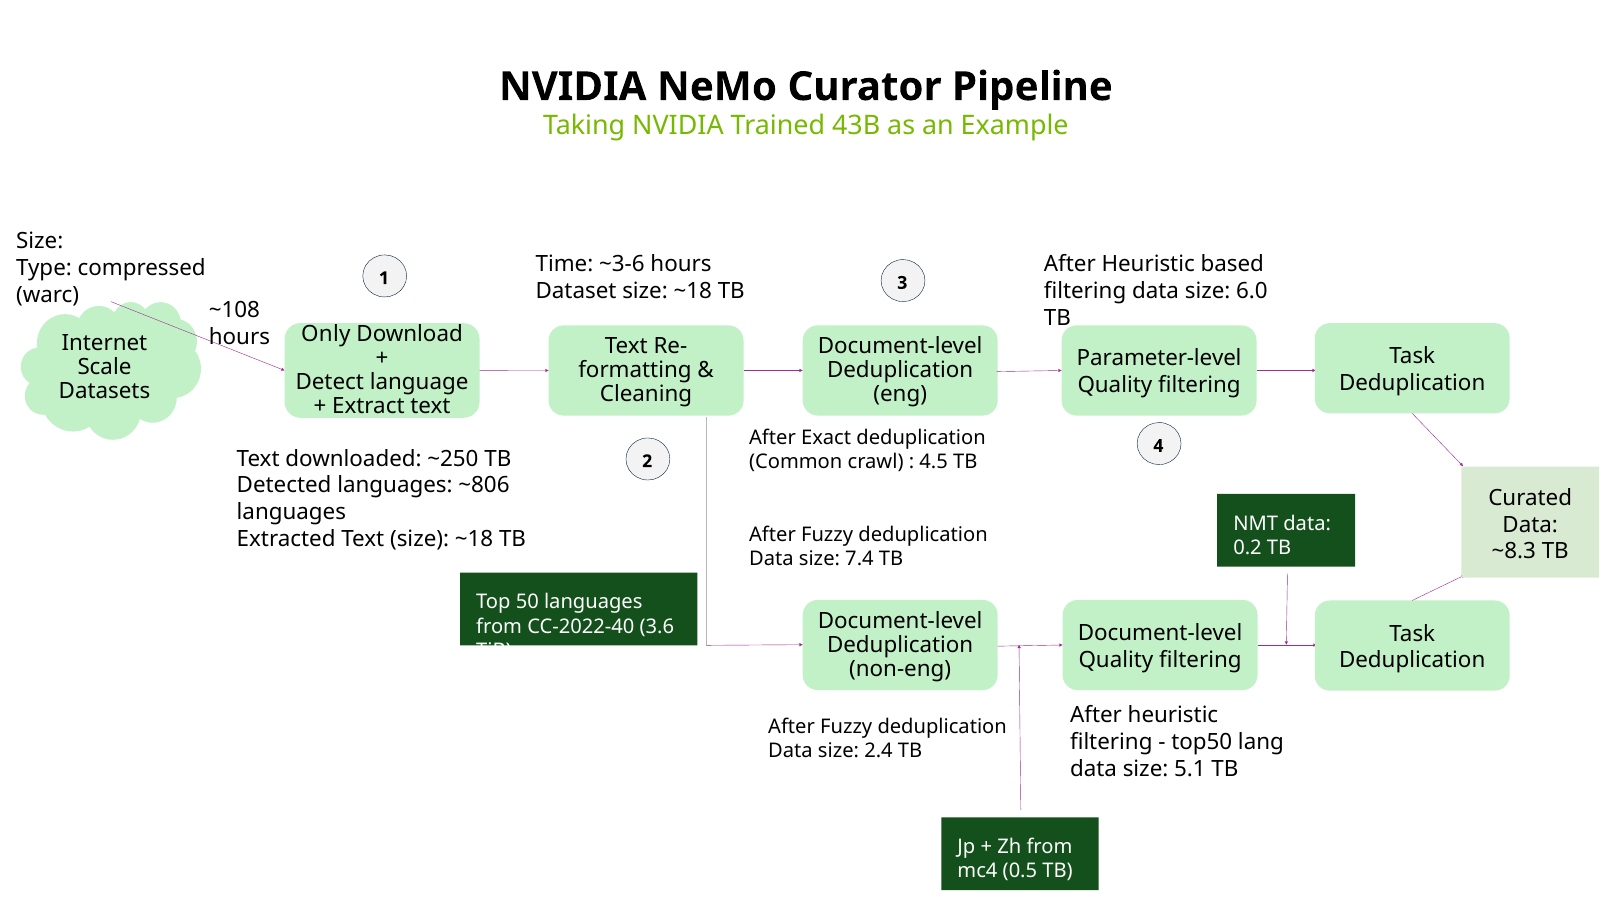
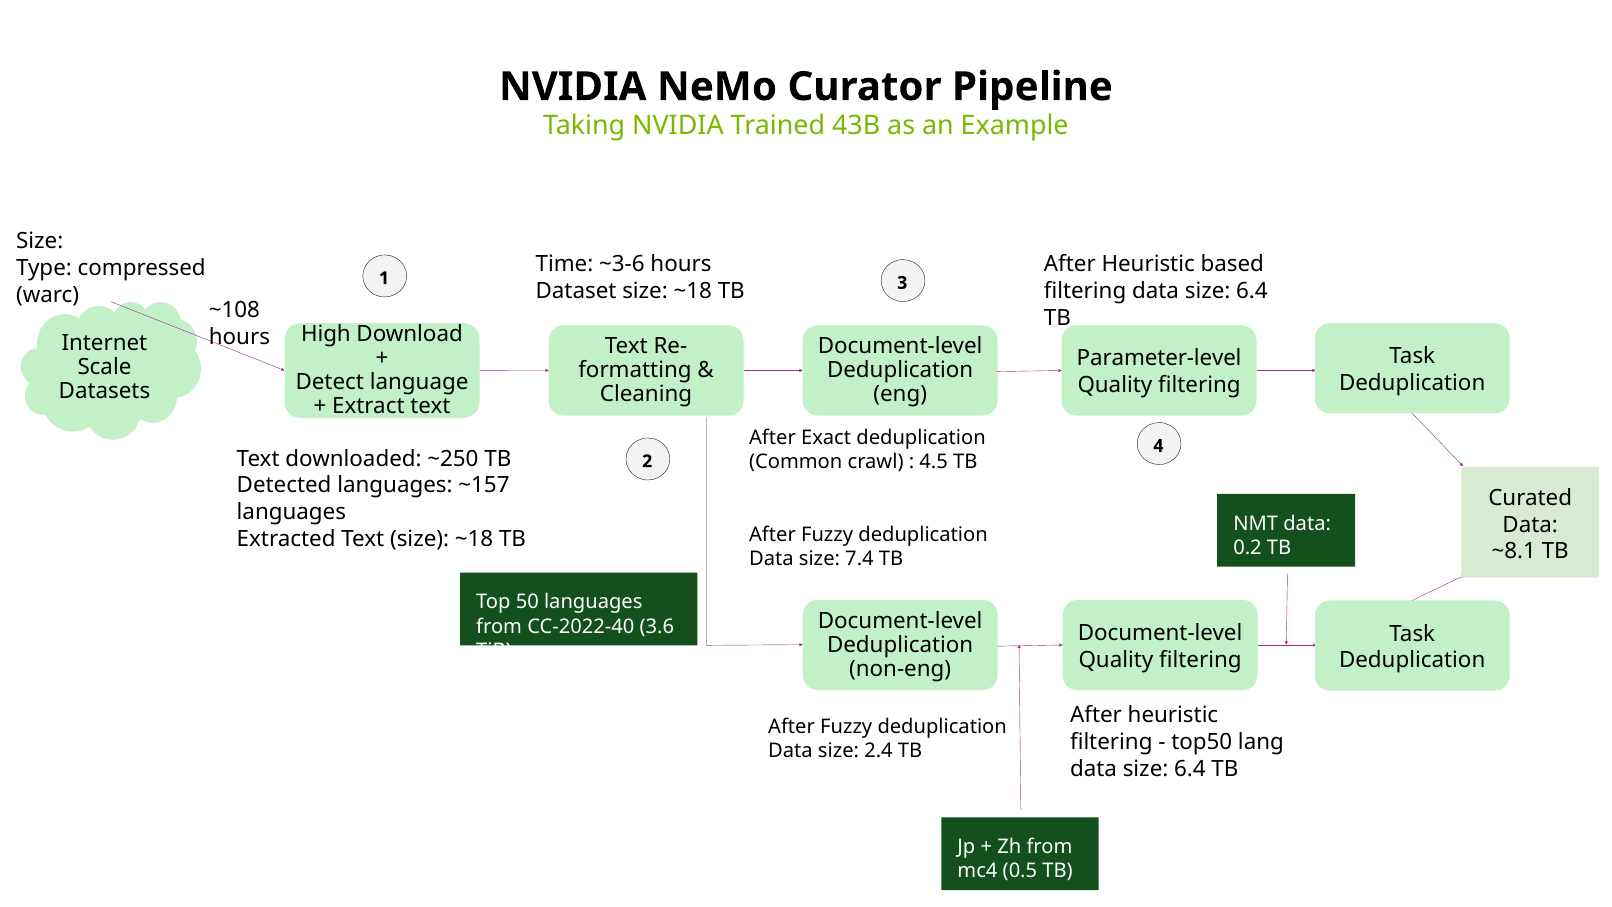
filtering data size 6.0: 6.0 -> 6.4 (1252, 291)
Only: Only -> High (326, 334)
~806: ~806 -> ~157 (484, 485)
~8.3: ~8.3 -> ~8.1 (1514, 551)
5.1: 5.1 -> 6.4 (1190, 769)
